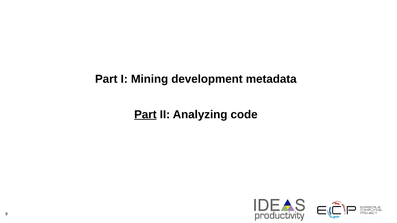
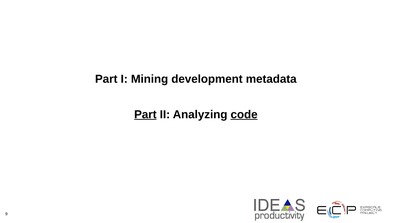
code underline: none -> present (244, 115)
